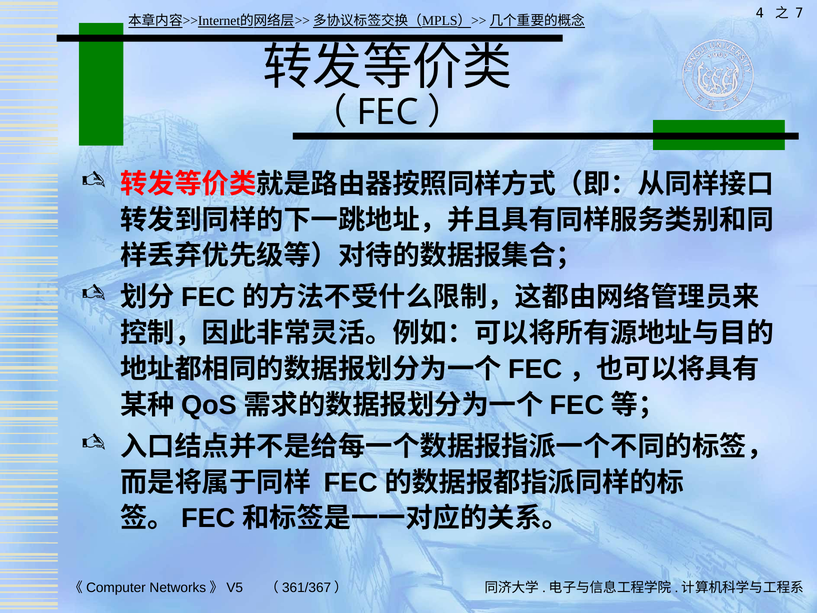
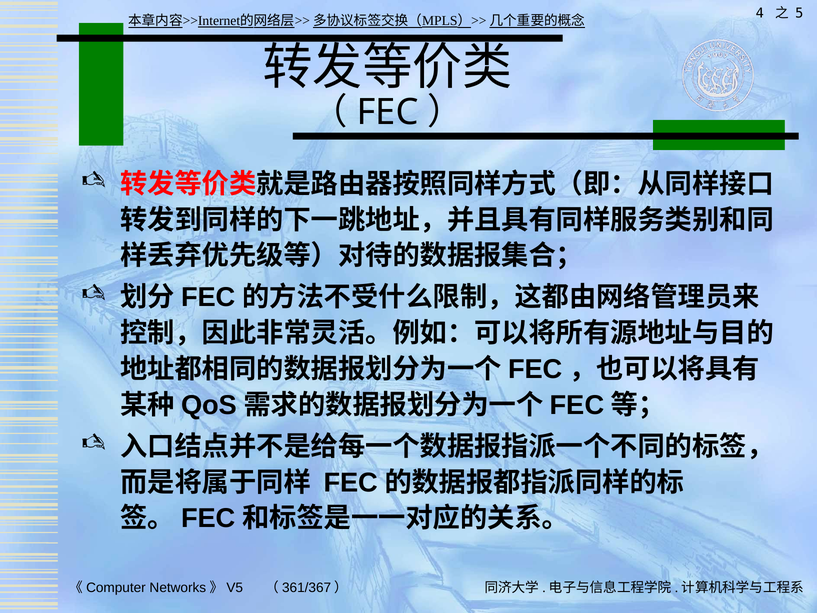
7: 7 -> 5 (799, 13)
